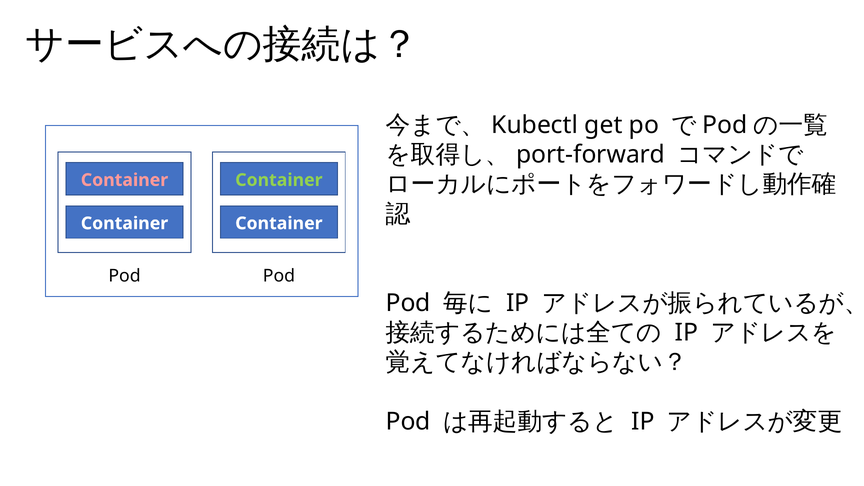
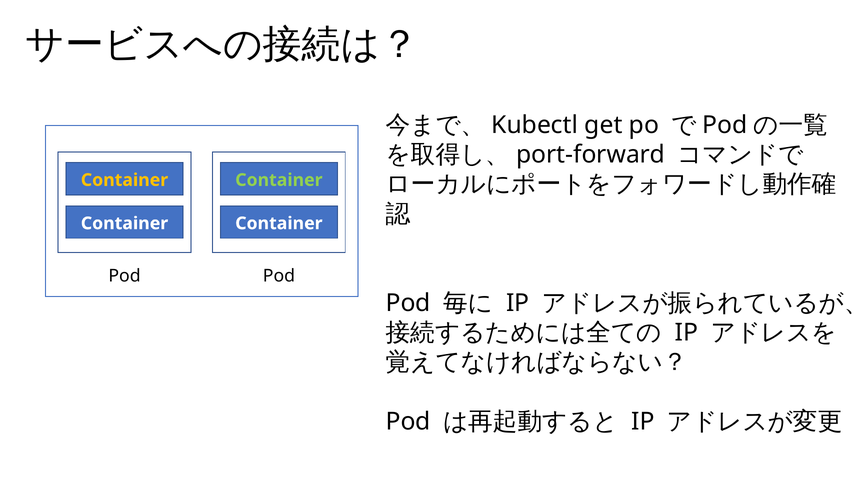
Container colour: pink -> yellow (124, 180)
